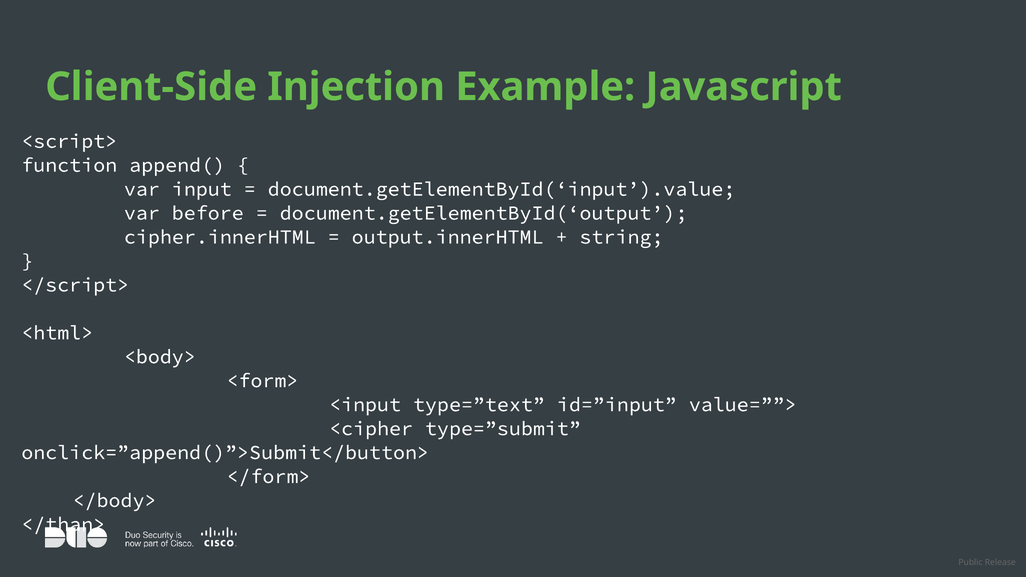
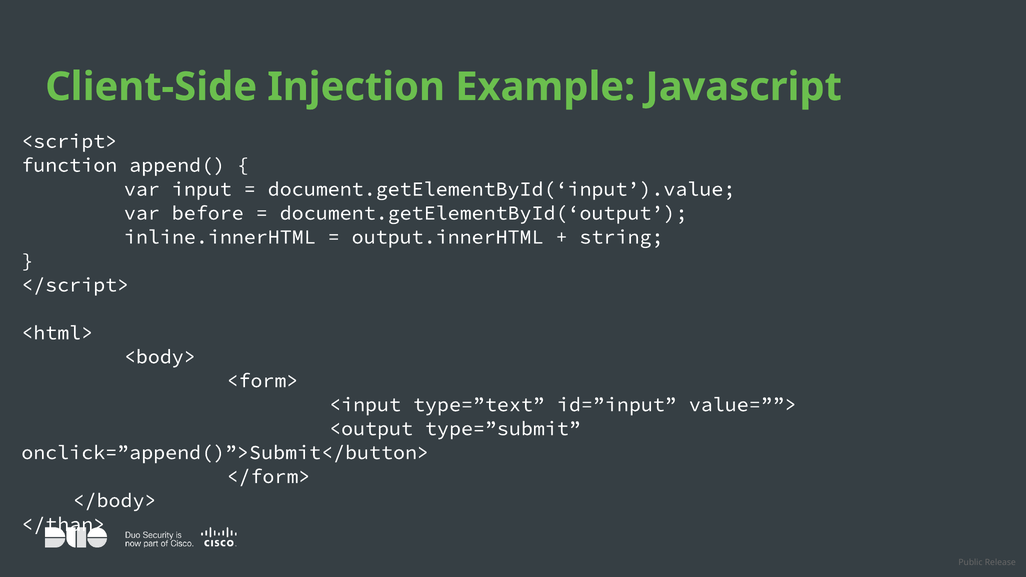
cipher.innerHTML: cipher.innerHTML -> inline.innerHTML (220, 237)
<cipher: <cipher -> <output (371, 429)
